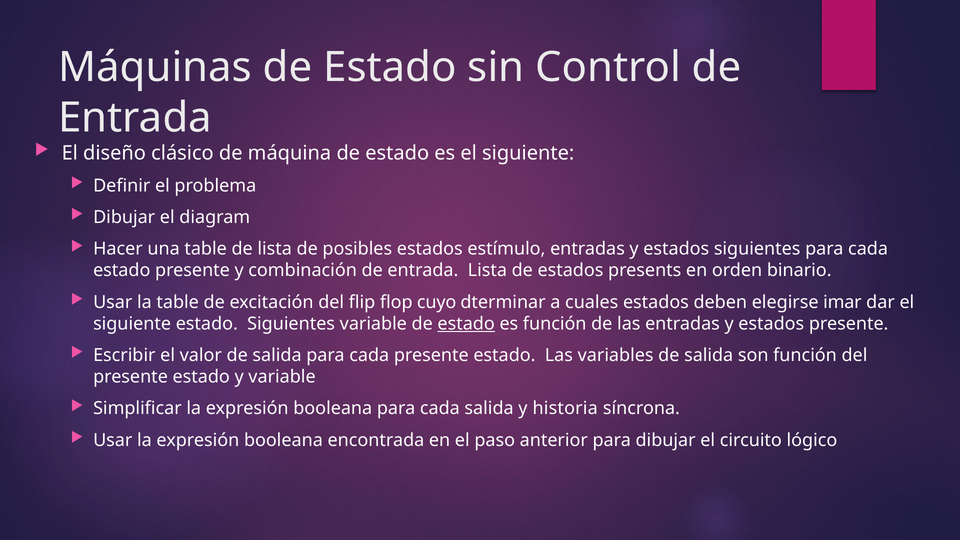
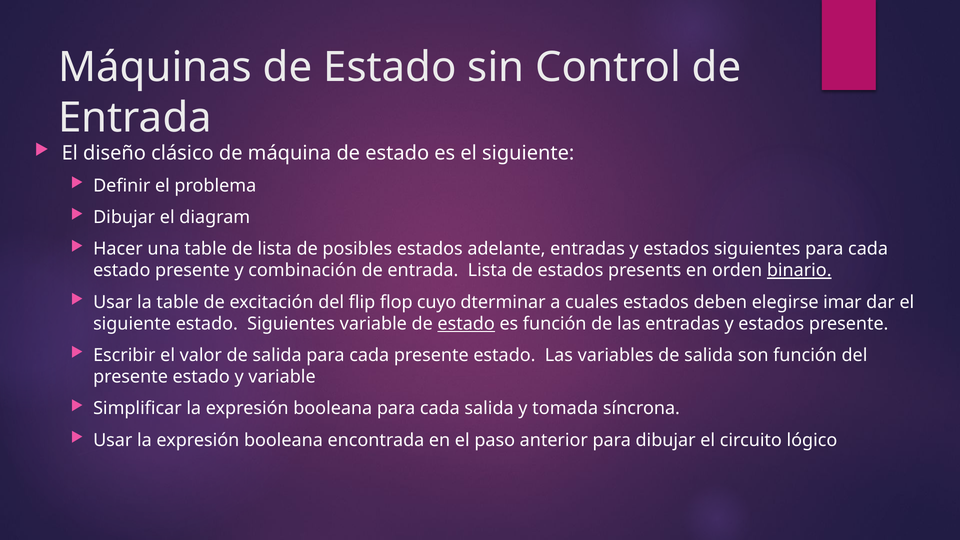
estímulo: estímulo -> adelante (506, 249)
binario underline: none -> present (799, 270)
historia: historia -> tomada (565, 409)
